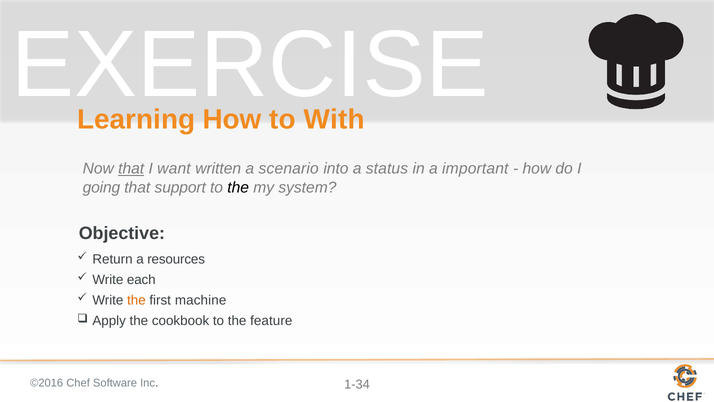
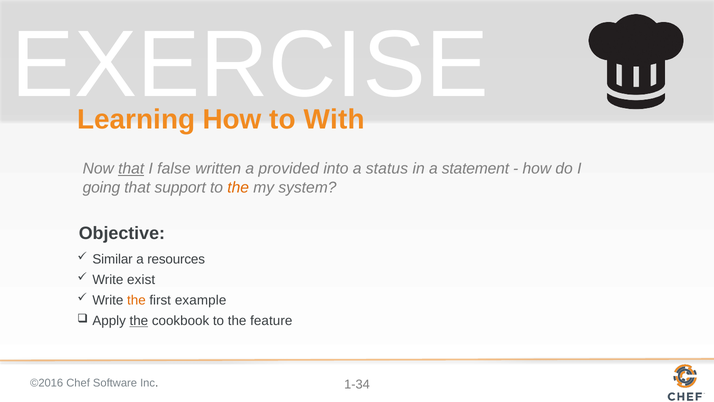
want: want -> false (174, 168)
scenario: scenario -> provided (289, 168)
important: important -> statement (475, 168)
the colour: black -> orange (238, 187)
Return: Return -> Similar (113, 259)
each: each -> exist (141, 280)
machine: machine -> example (201, 300)
the underline: none -> present (139, 321)
